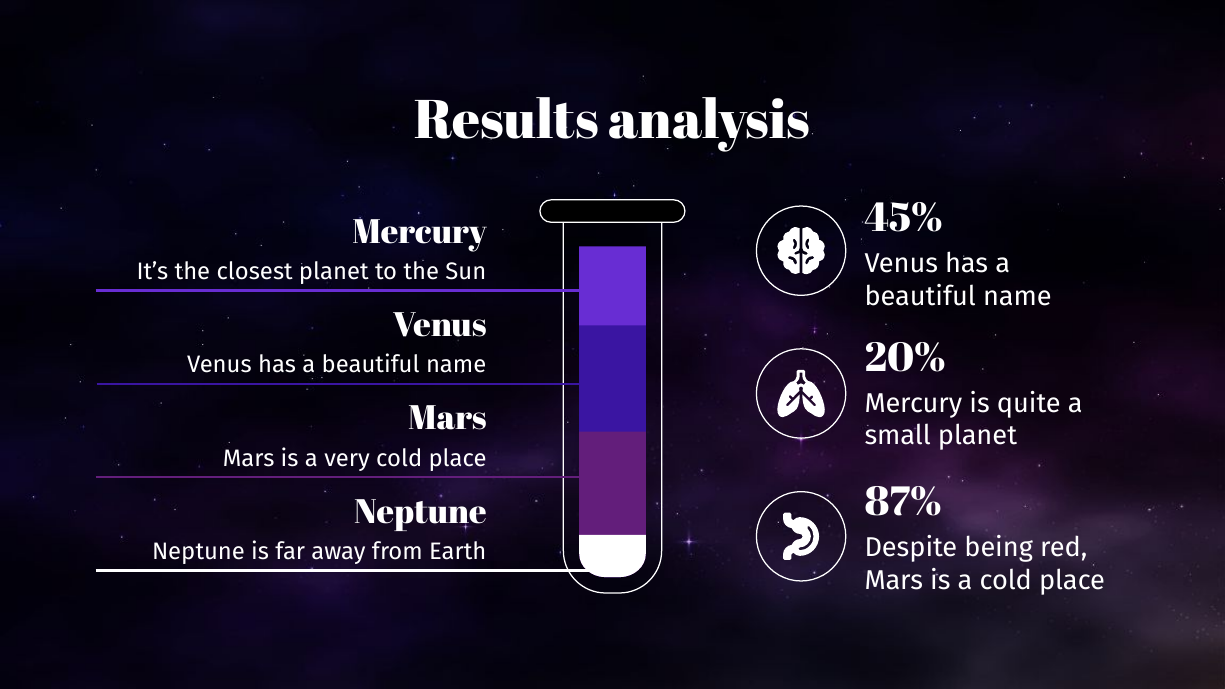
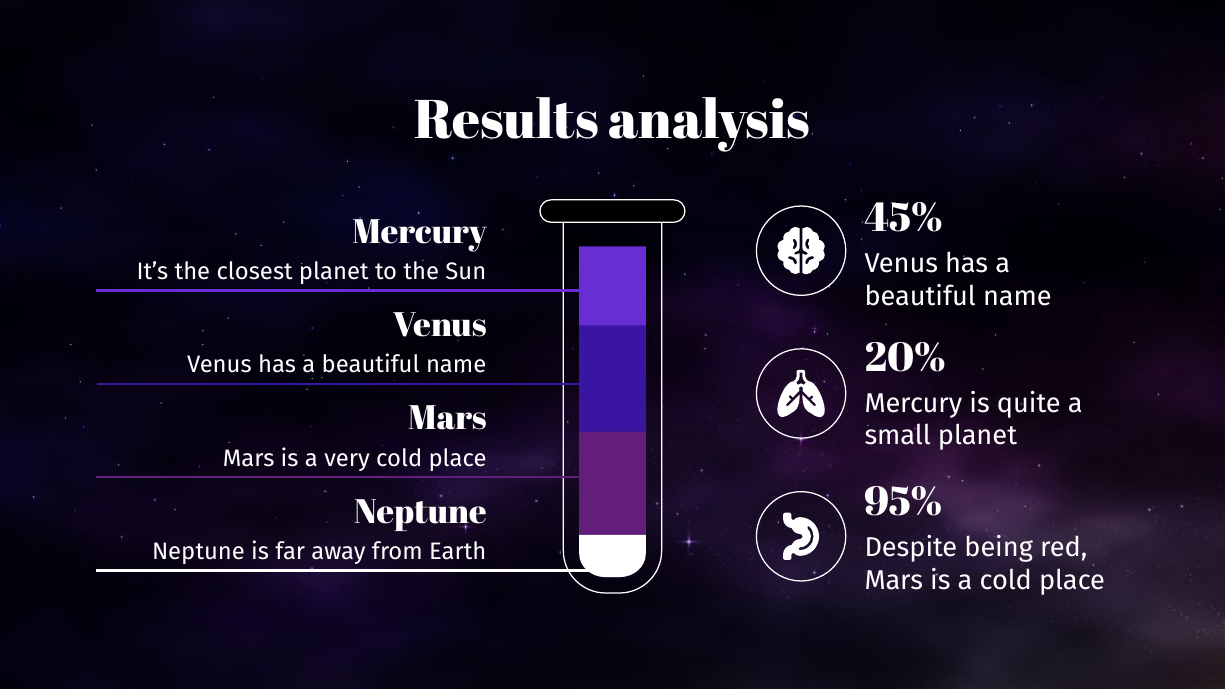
87%: 87% -> 95% (903, 502)
